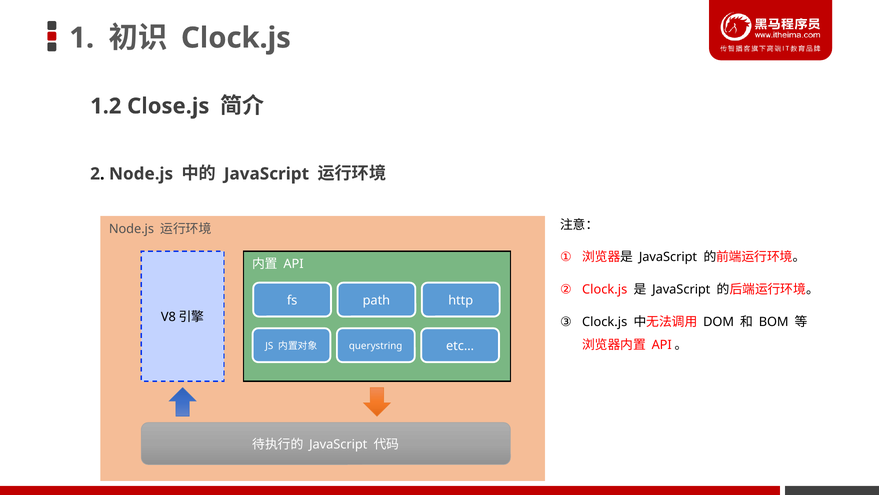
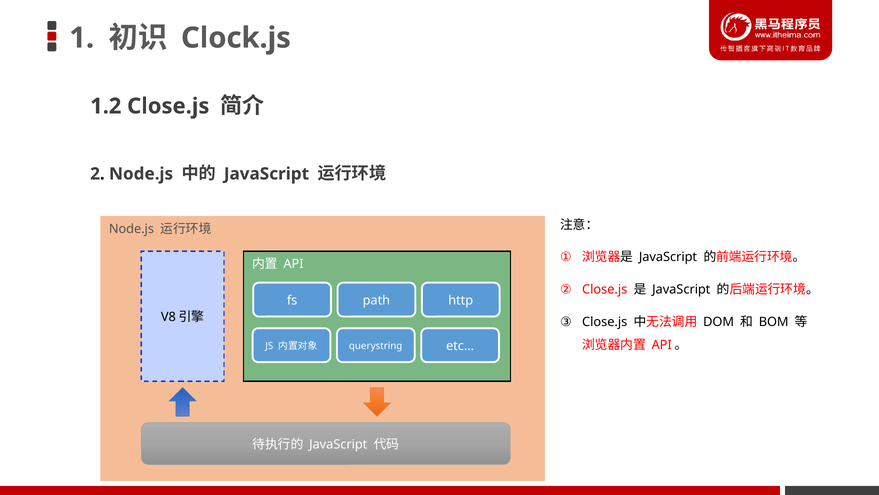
Clock.js: Clock.js -> Close.js (605, 289)
Clock.js: Clock.js -> Close.js (605, 321)
